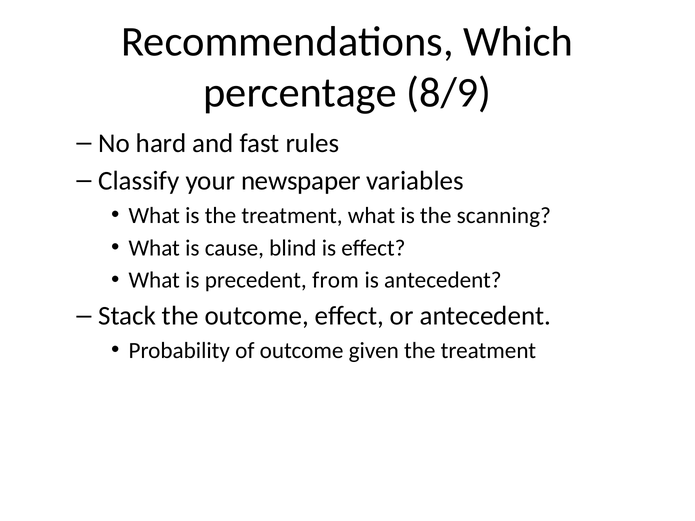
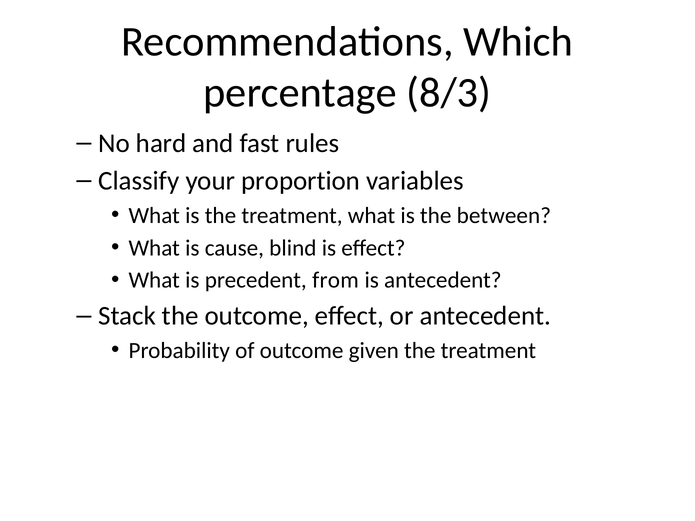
8/9: 8/9 -> 8/3 (449, 93)
newspaper: newspaper -> proportion (301, 181)
scanning: scanning -> between (504, 216)
